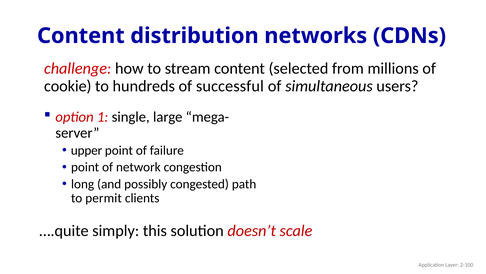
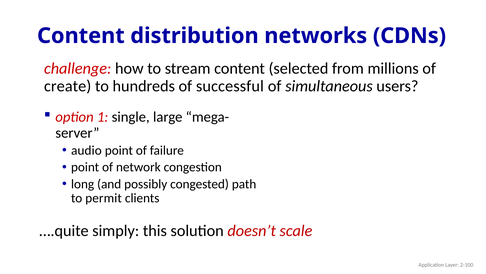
cookie: cookie -> create (68, 86)
upper: upper -> audio (86, 150)
